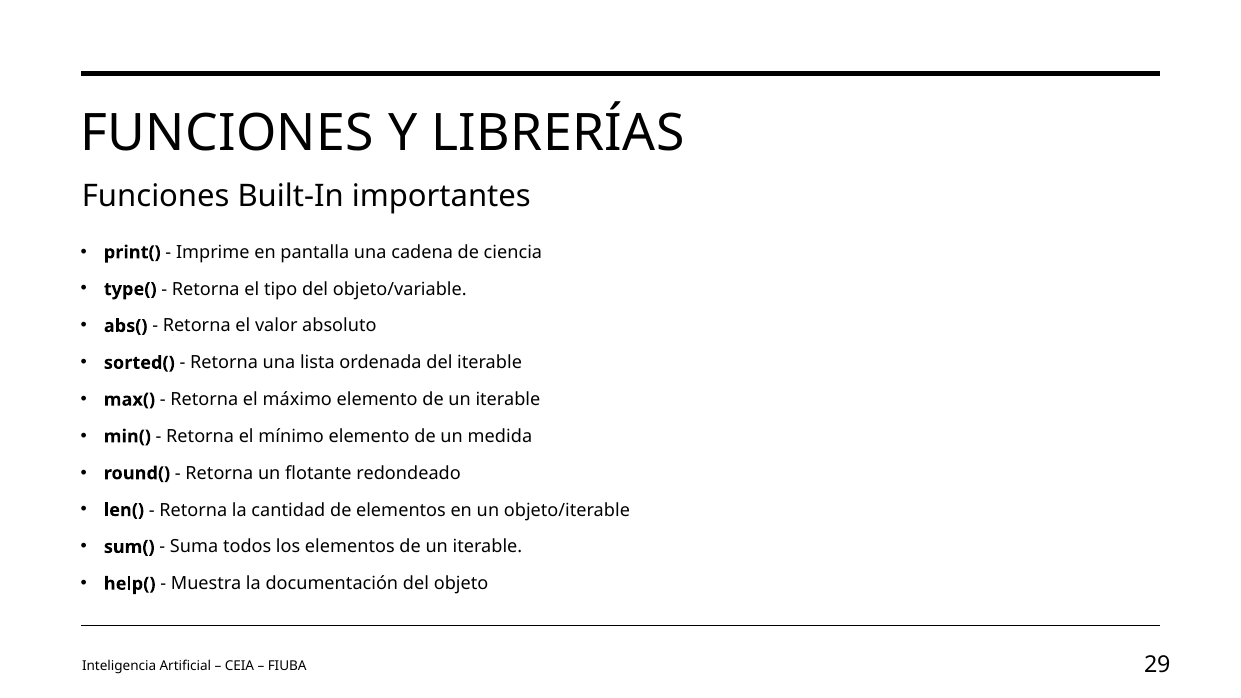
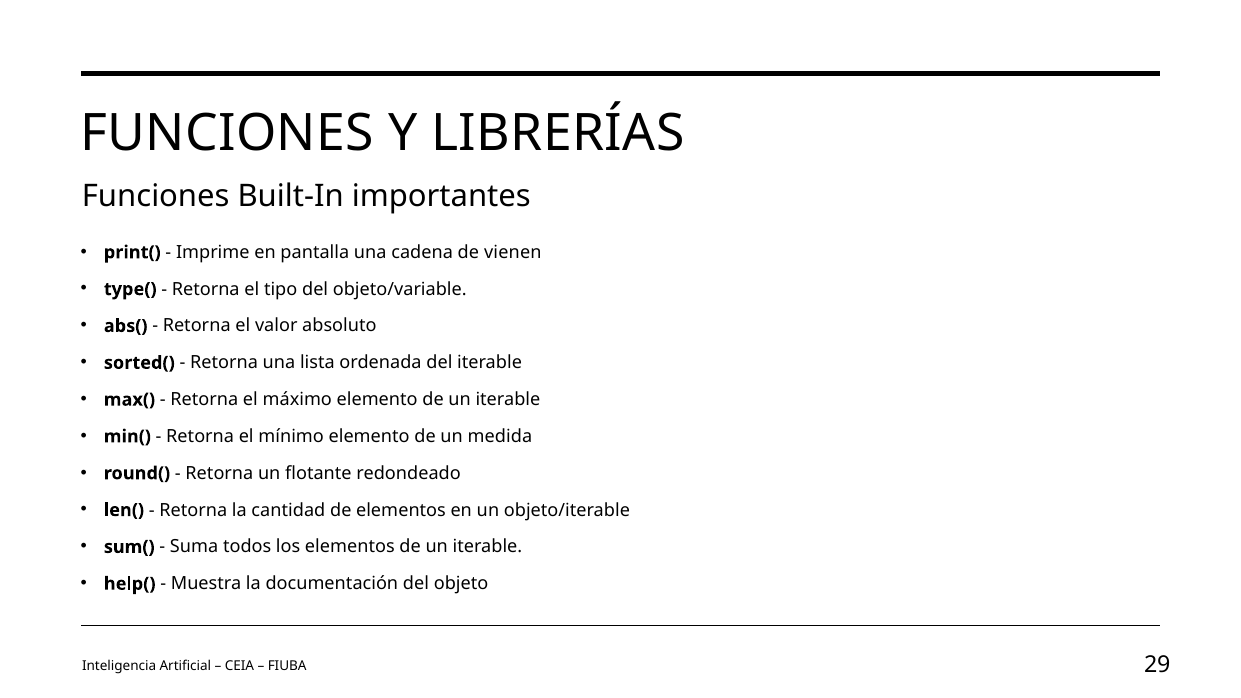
ciencia: ciencia -> vienen (513, 252)
